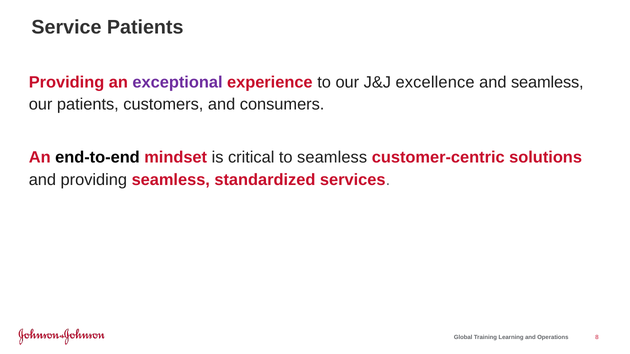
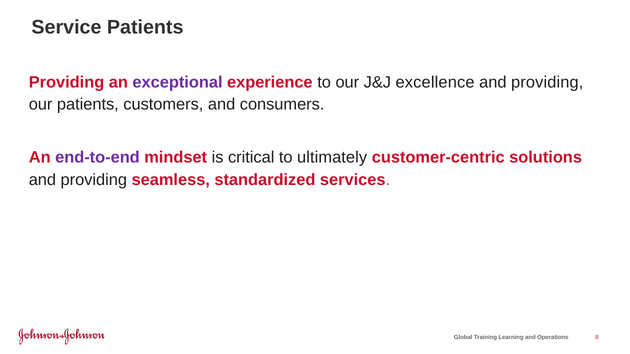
seamless: seamless -> providing (547, 82)
end-to-end colour: black -> purple (97, 157)
to seamless: seamless -> ultimately (332, 157)
